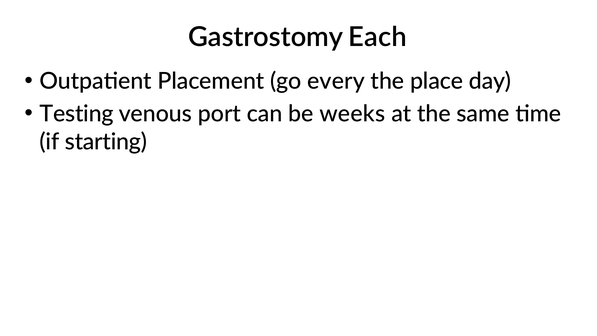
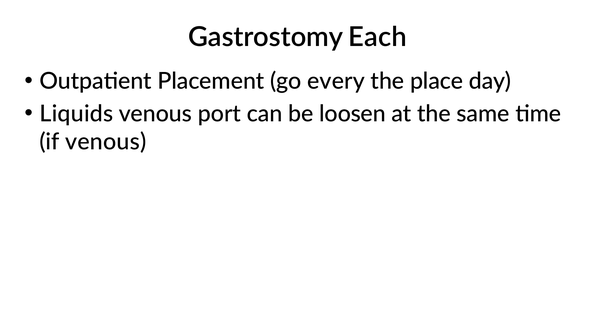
Testing: Testing -> Liquids (76, 114)
weeks: weeks -> loosen (353, 114)
if starting: starting -> venous (106, 142)
